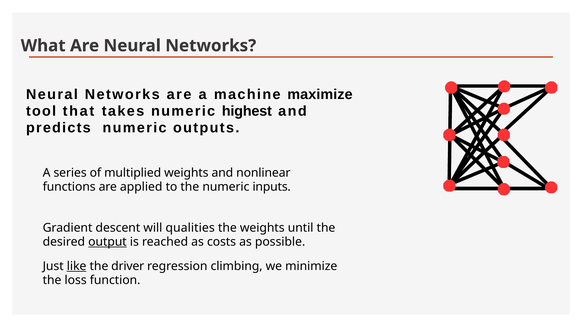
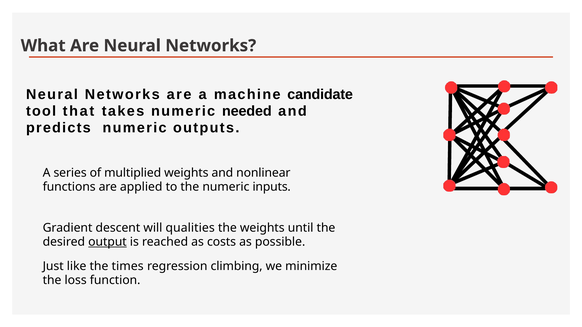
maximize: maximize -> candidate (320, 95)
highest: highest -> needed (247, 111)
like underline: present -> none (77, 267)
driver: driver -> times (128, 267)
